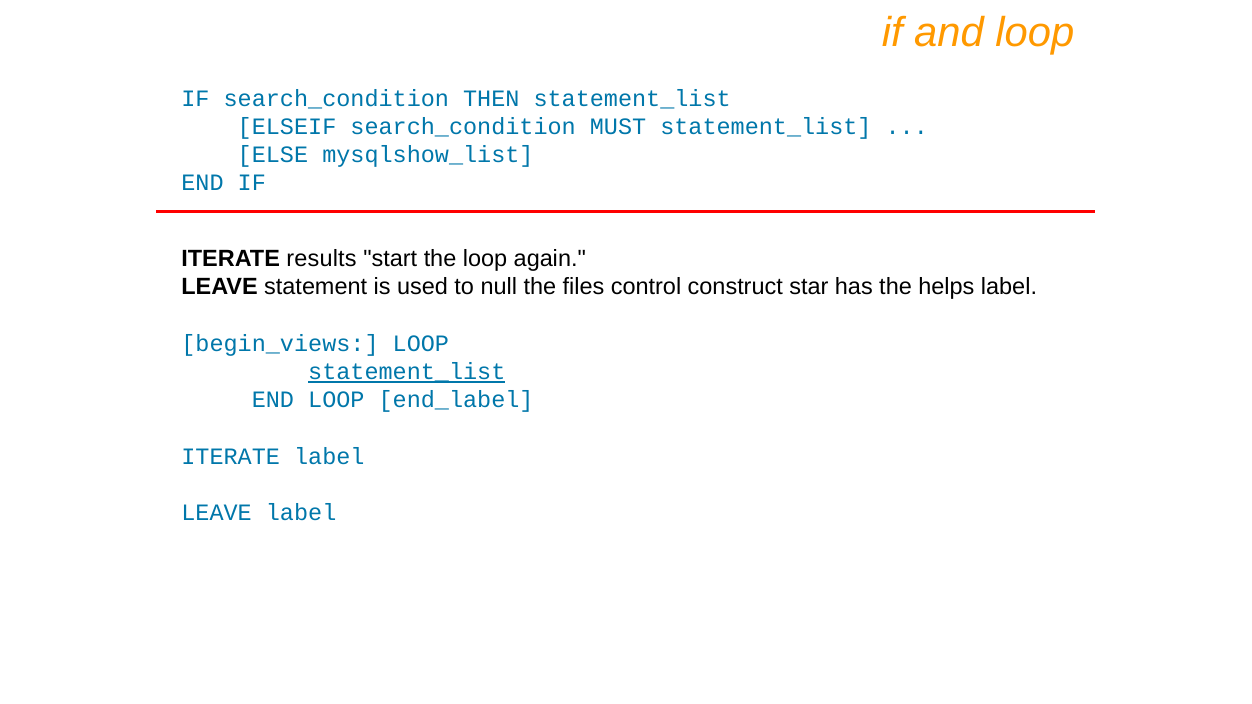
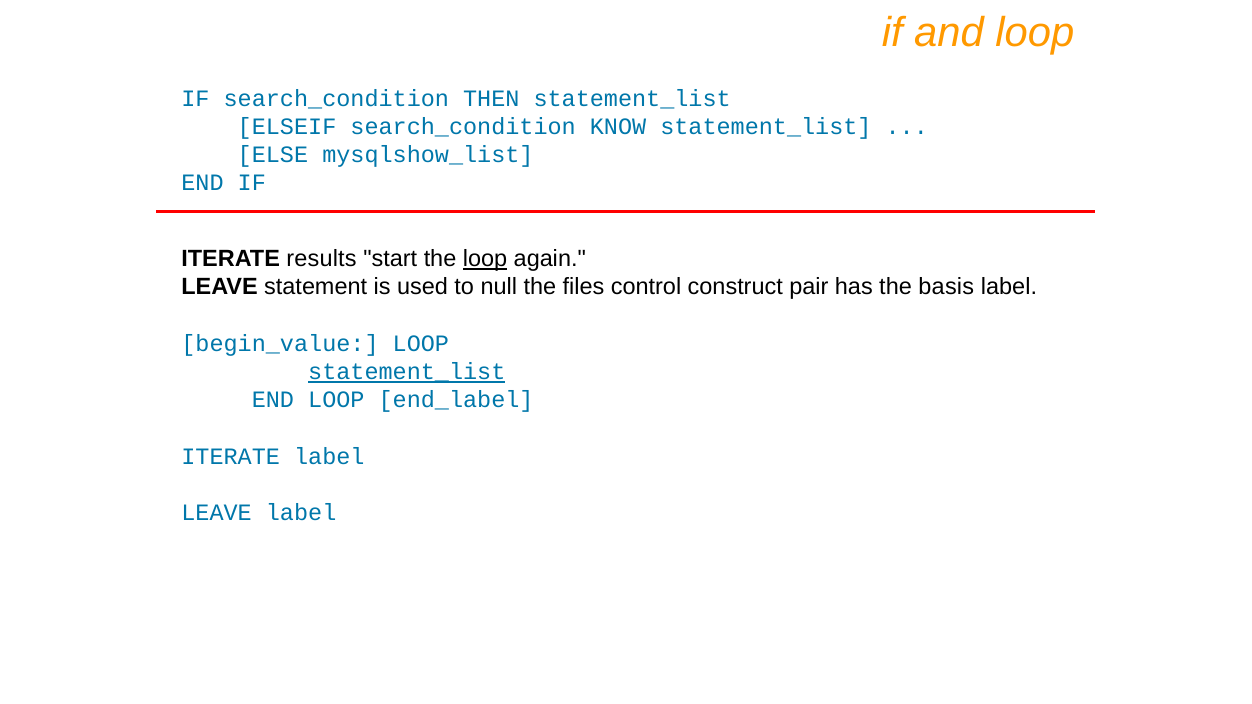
MUST: MUST -> KNOW (618, 127)
loop underline: none -> present (485, 259)
star: star -> pair (809, 287)
helps: helps -> basis (946, 287)
begin_views: begin_views -> begin_value (280, 344)
